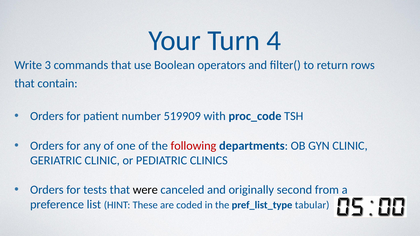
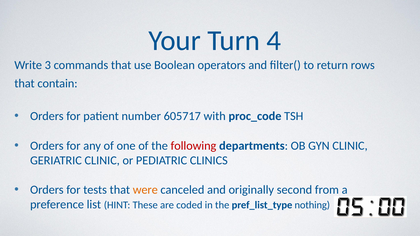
519909: 519909 -> 605717 (182, 116)
were colour: black -> orange (145, 190)
tabular: tabular -> nothing (312, 205)
